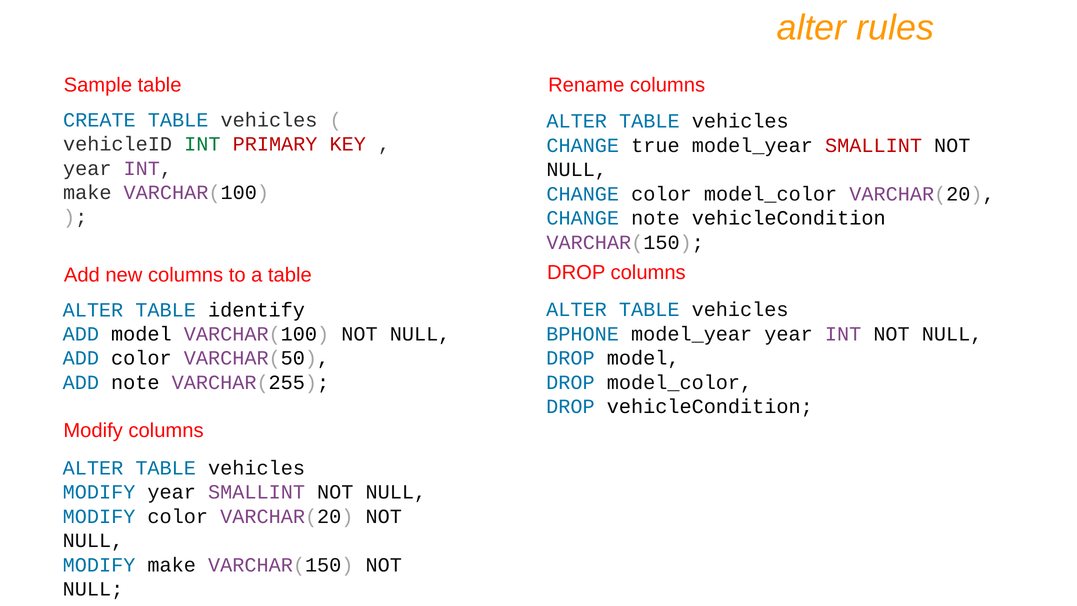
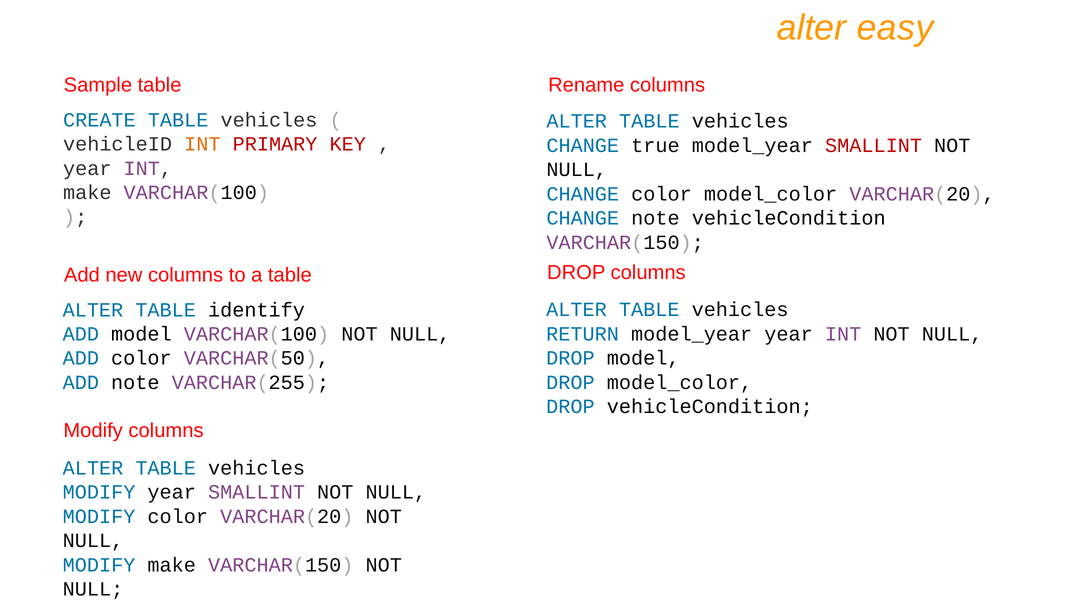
rules: rules -> easy (895, 28)
INT colour: green -> orange (202, 144)
BPHONE: BPHONE -> RETURN (583, 334)
